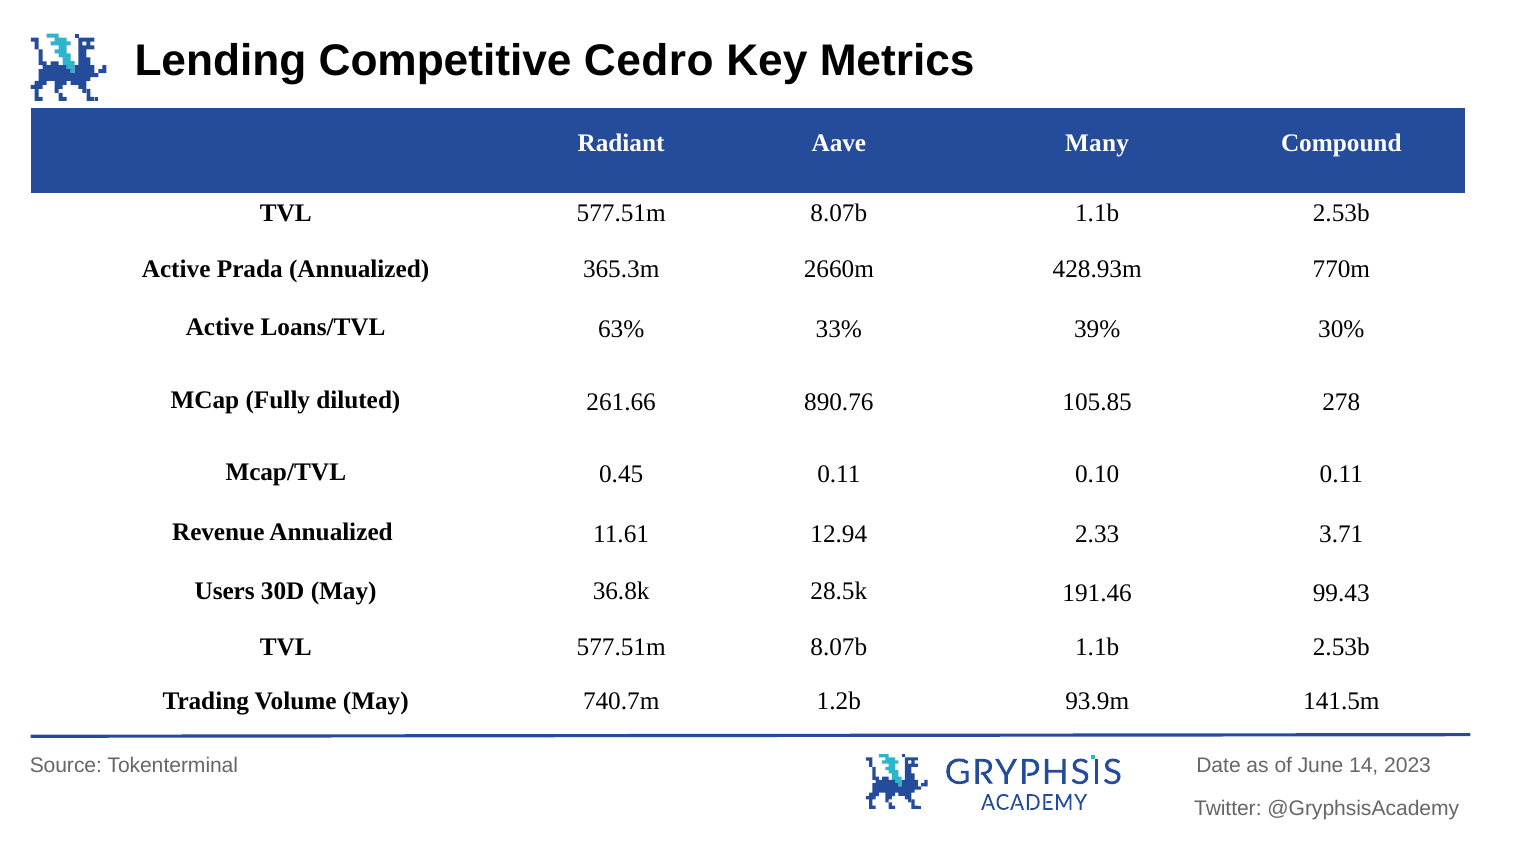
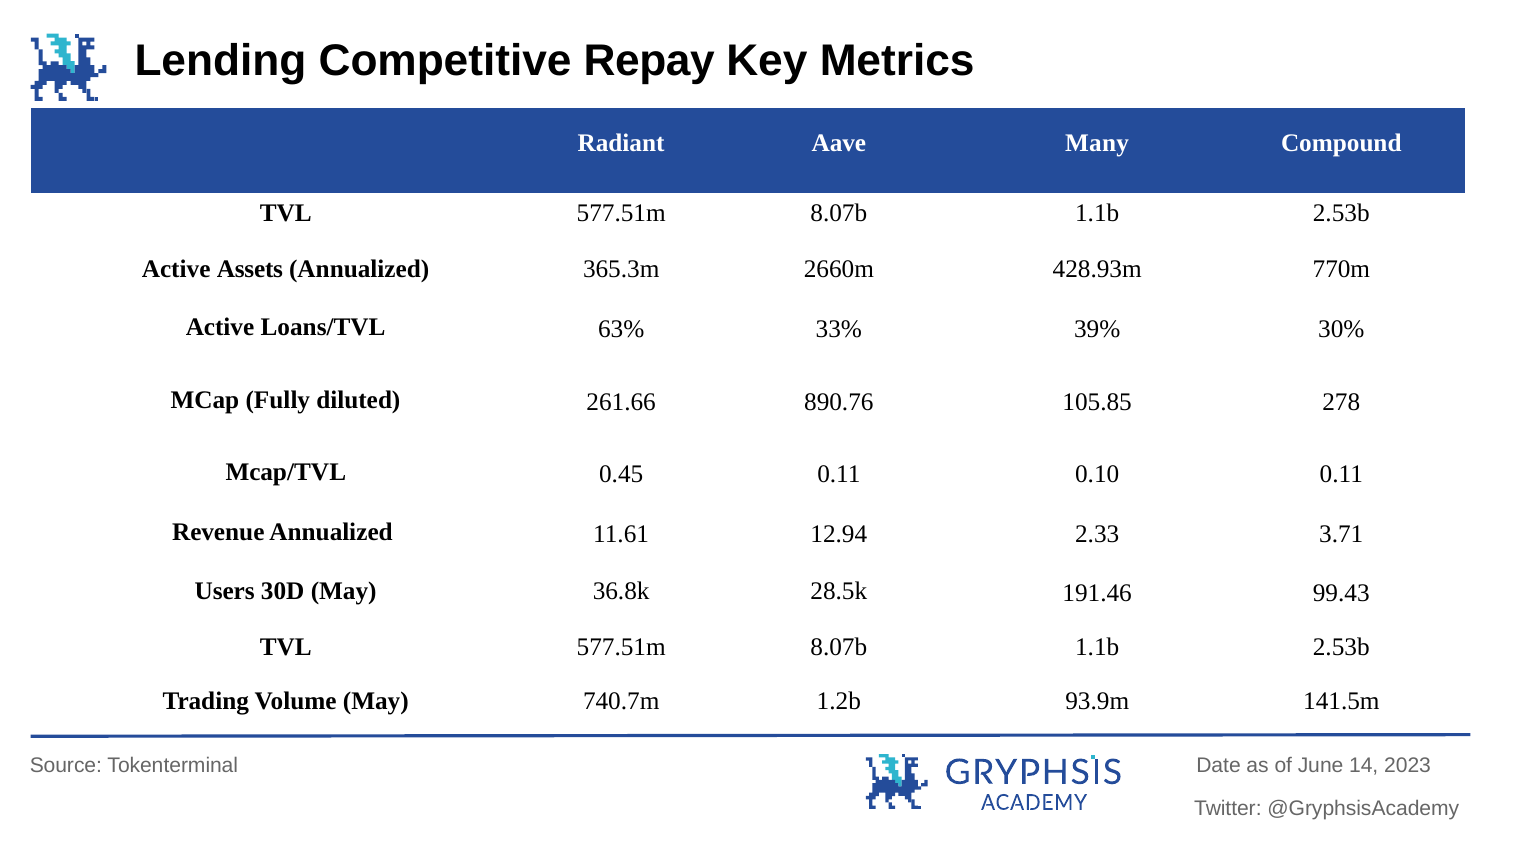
Cedro: Cedro -> Repay (649, 61)
Prada: Prada -> Assets (250, 269)
